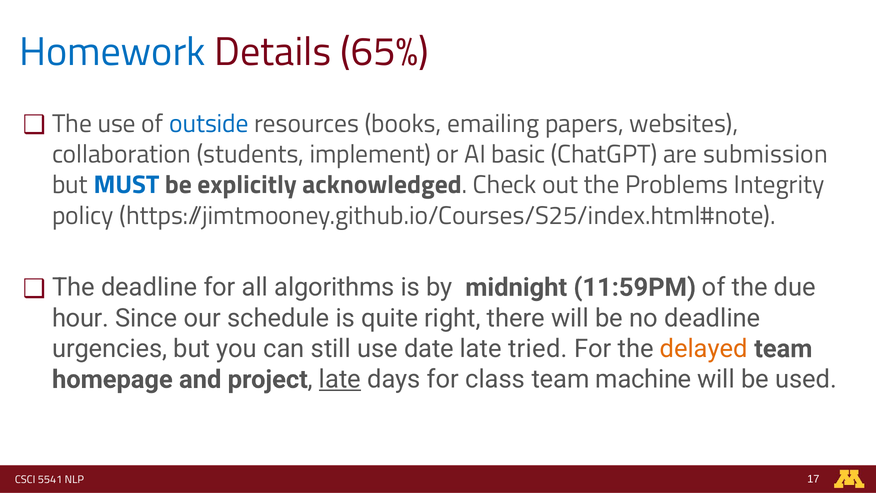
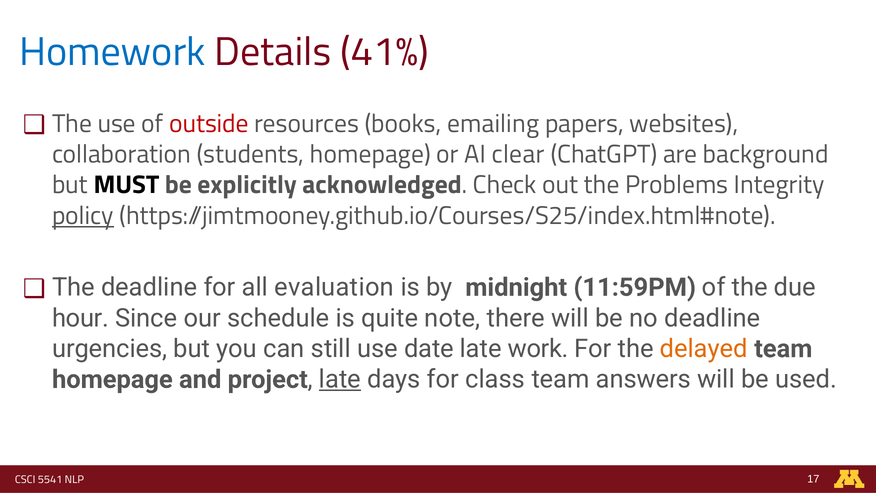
65%: 65% -> 41% (384, 52)
outside colour: blue -> red (209, 124)
students implement: implement -> homepage (370, 154)
basic: basic -> clear (518, 154)
submission: submission -> background (766, 154)
MUST colour: blue -> black (126, 185)
policy underline: none -> present (83, 216)
algorithms: algorithms -> evaluation (334, 287)
right: right -> note (452, 318)
tried: tried -> work (538, 349)
machine: machine -> answers (643, 379)
